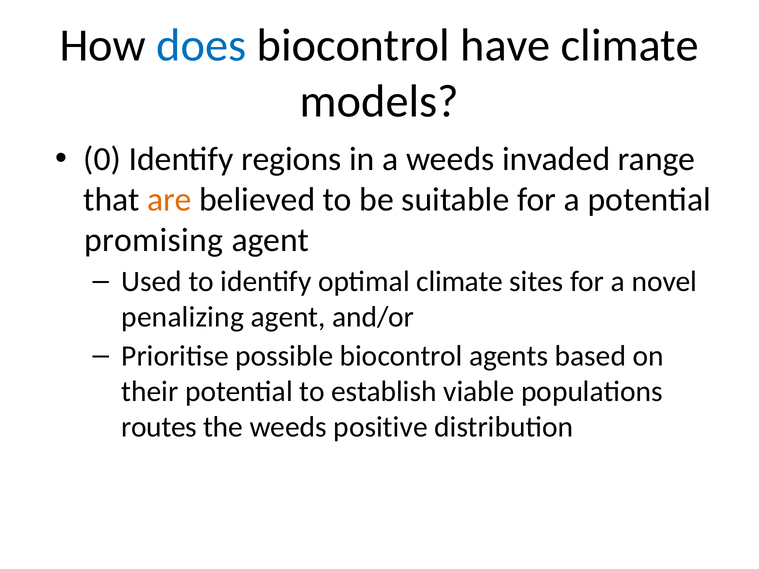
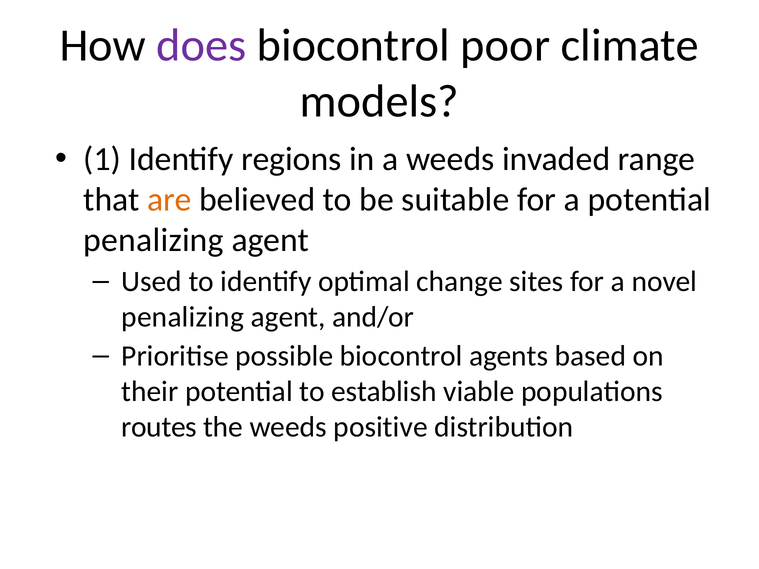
does colour: blue -> purple (201, 46)
have: have -> poor (505, 46)
0: 0 -> 1 (102, 159)
promising: promising -> penalizing (154, 240)
optimal climate: climate -> change (460, 282)
